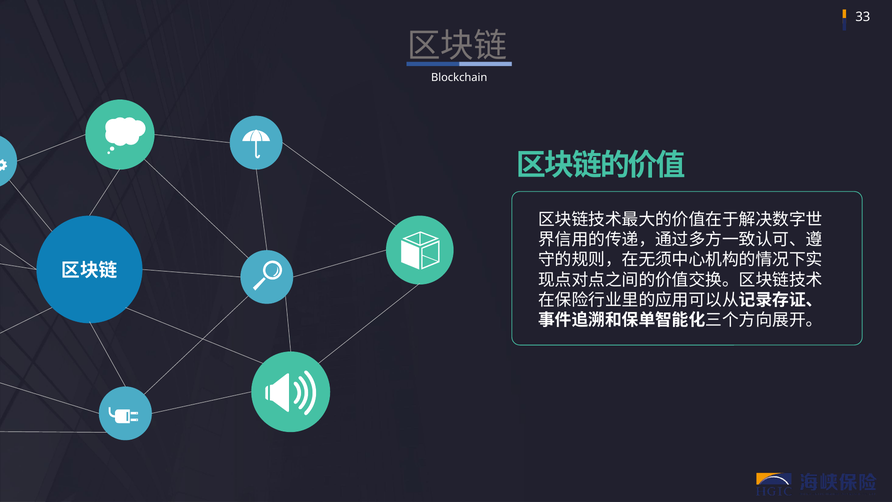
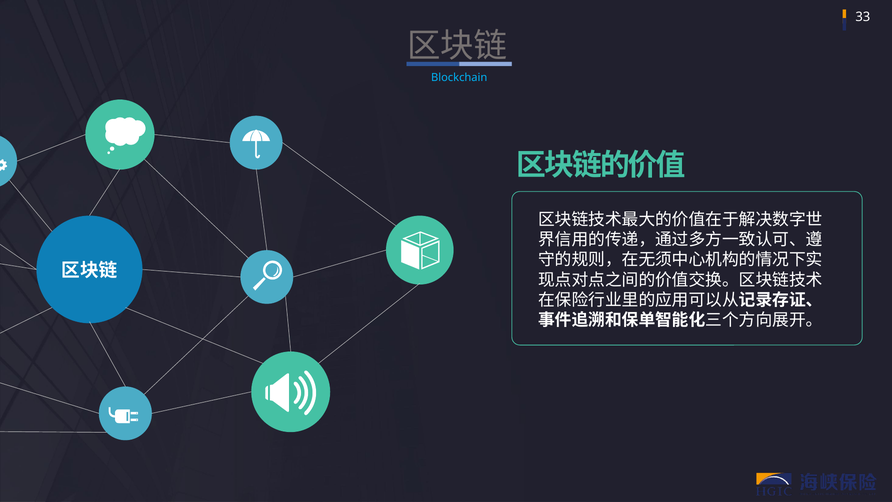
Blockchain colour: white -> light blue (459, 77)
